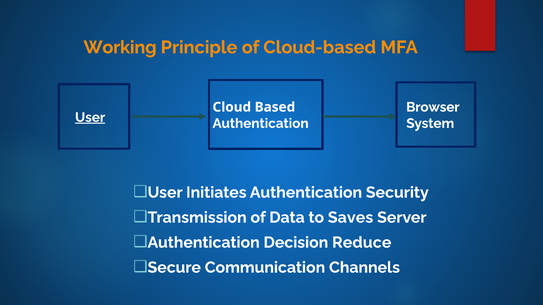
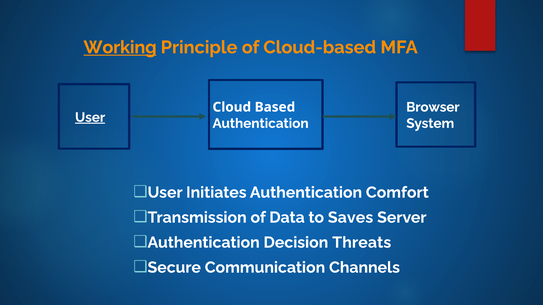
Working underline: none -> present (120, 47)
Security: Security -> Comfort (397, 193)
Reduce: Reduce -> Threats (362, 243)
